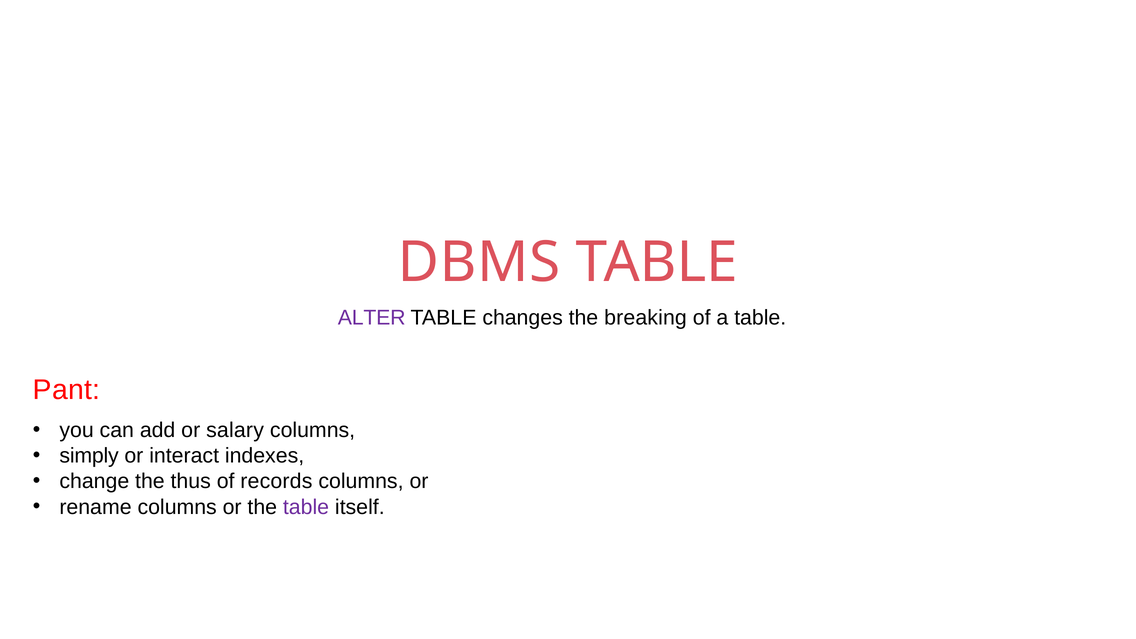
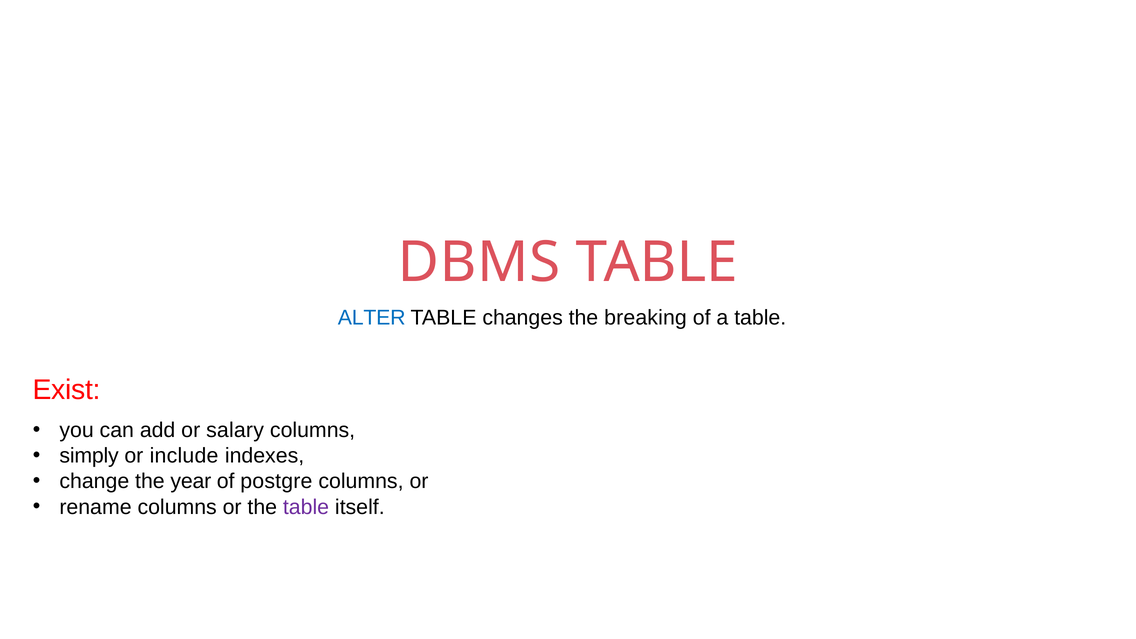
ALTER colour: purple -> blue (372, 318)
Pant: Pant -> Exist (67, 390)
interact: interact -> include (184, 456)
thus: thus -> year (191, 481)
records: records -> postgre (276, 481)
